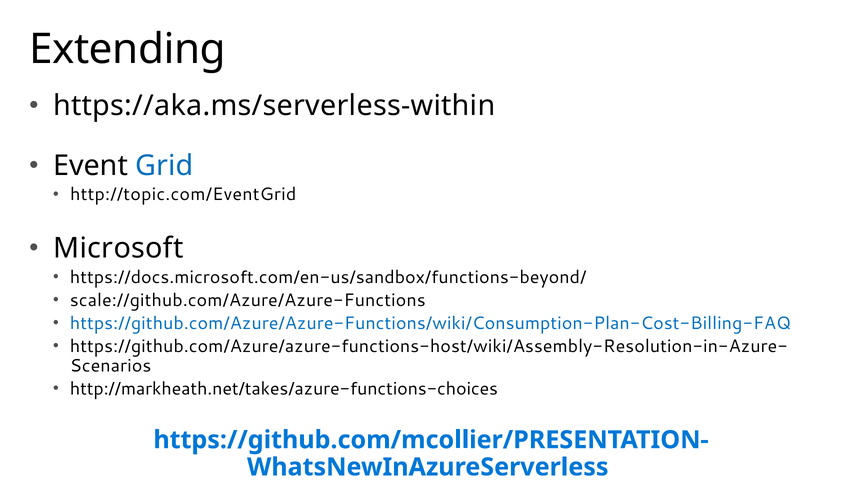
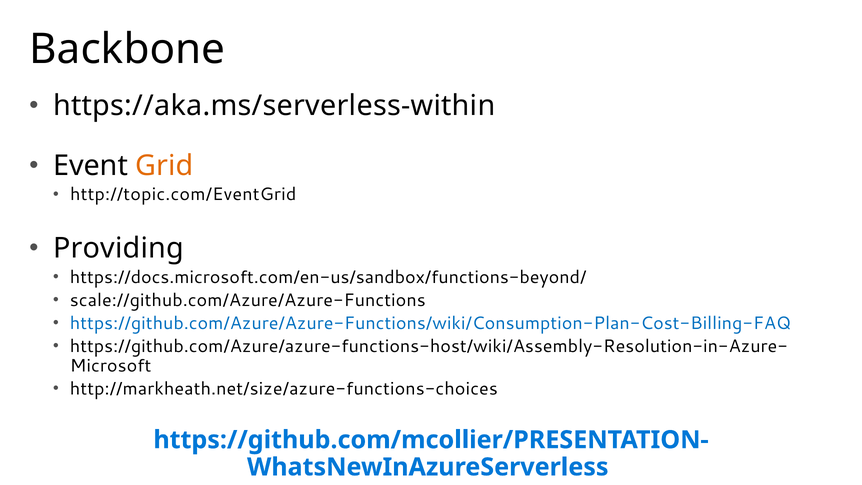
Extending: Extending -> Backbone (127, 49)
Grid colour: blue -> orange (164, 166)
Microsoft: Microsoft -> Providing (118, 248)
Scenarios: Scenarios -> Microsoft (111, 366)
http://markheath.net/takes/azure-functions-choices: http://markheath.net/takes/azure-functions-choices -> http://markheath.net/size/azure-functions-choices (284, 389)
